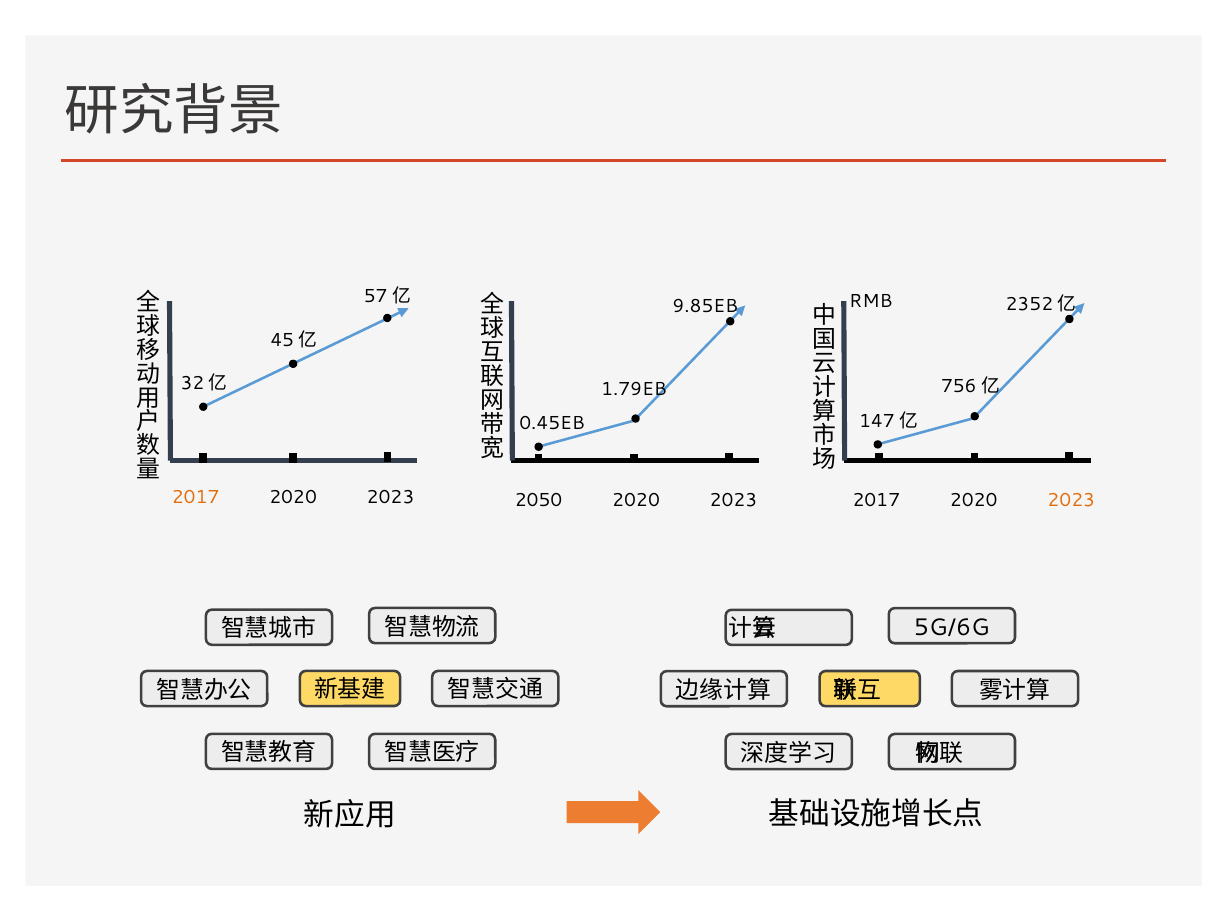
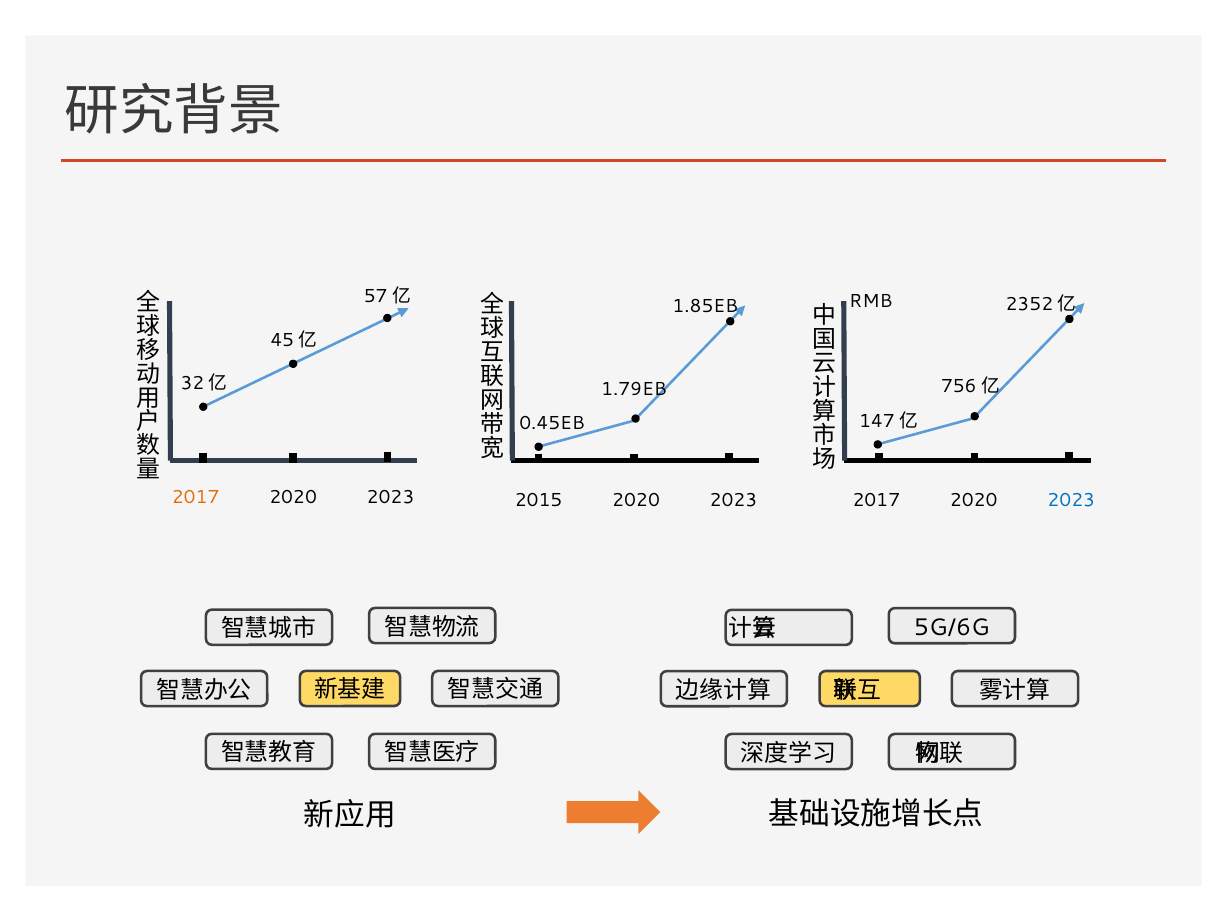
9.85EB: 9.85EB -> 1.85EB (705, 306)
2050: 2050 -> 2015 (539, 500)
2023 colour: orange -> blue (1071, 500)
